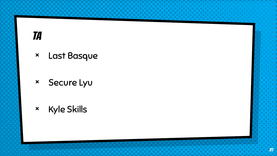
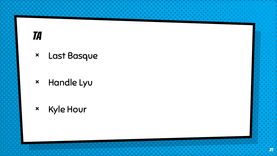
Secure: Secure -> Handle (63, 83)
Skills: Skills -> Hour (77, 109)
